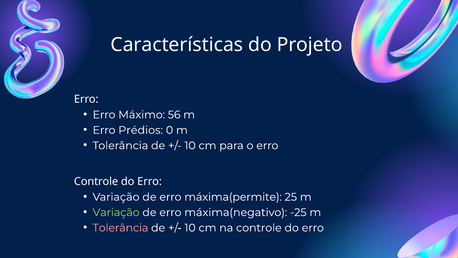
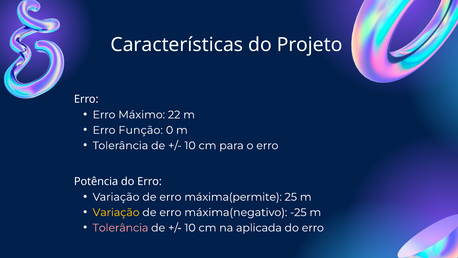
56: 56 -> 22 (174, 115)
Prédios: Prédios -> Função (141, 130)
Controle: Controle -> Potência (96, 181)
Variação colour: light green -> yellow (116, 212)
na controle: controle -> aplicada (259, 228)
